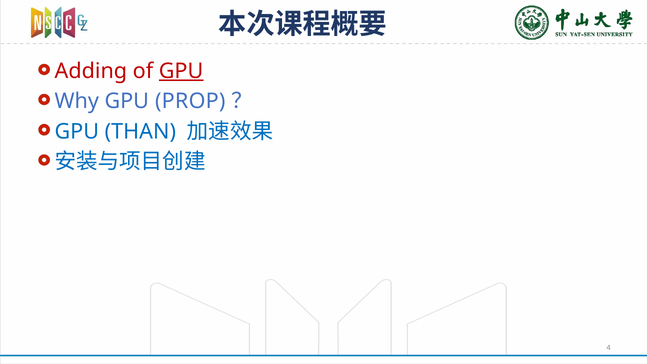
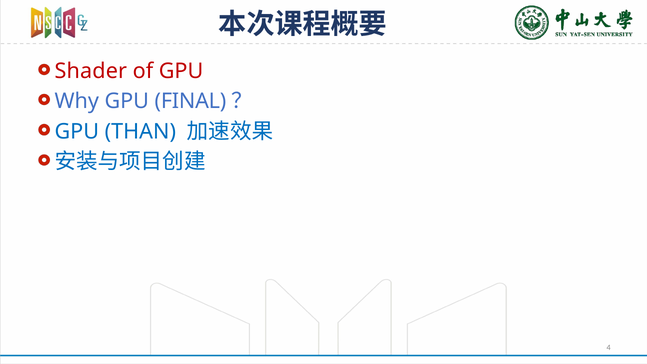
Adding: Adding -> Shader (91, 71)
GPU underline: present -> none (181, 71)
PROP: PROP -> FINAL (190, 101)
